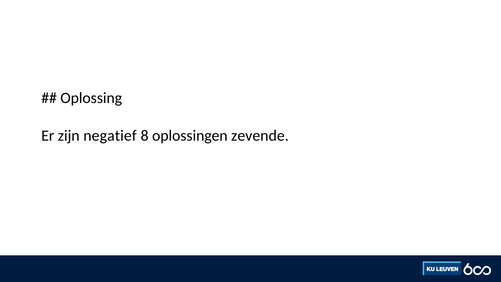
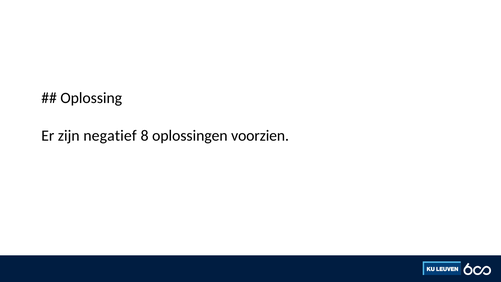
zevende: zevende -> voorzien (260, 136)
